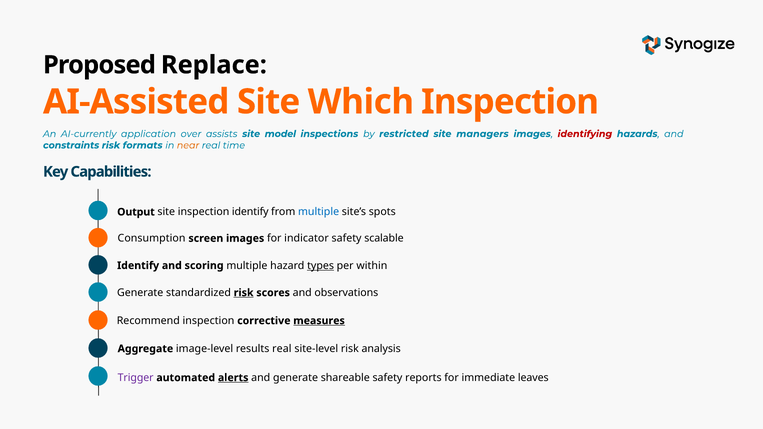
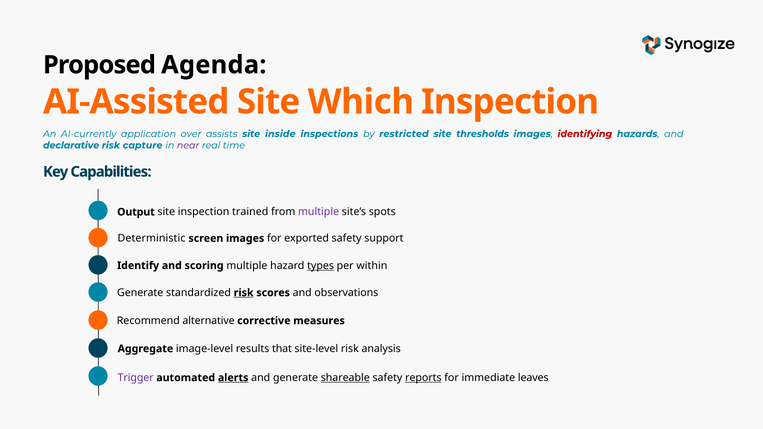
Replace: Replace -> Agenda (214, 65)
model: model -> inside (280, 134)
managers: managers -> thresholds (483, 134)
constraints: constraints -> declarative (71, 145)
formats: formats -> capture (143, 145)
near colour: orange -> purple (188, 145)
inspection identify: identify -> trained (250, 212)
multiple colour: blue -> purple (319, 212)
Consumption: Consumption -> Deterministic (152, 238)
indicator: indicator -> exported (307, 238)
scalable: scalable -> support (384, 238)
Recommend inspection: inspection -> alternative (209, 321)
measures underline: present -> none (319, 321)
results real: real -> that (282, 349)
shareable underline: none -> present (345, 378)
reports underline: none -> present (423, 378)
